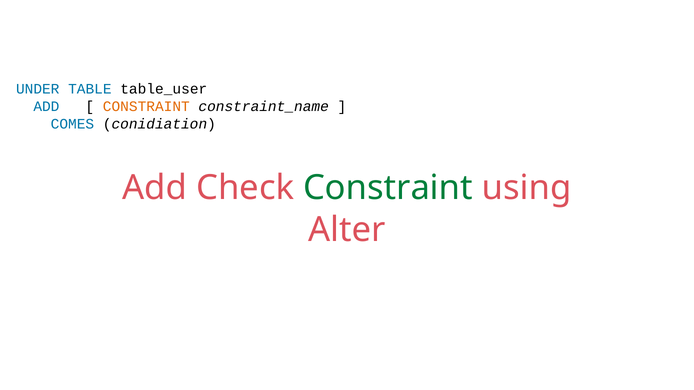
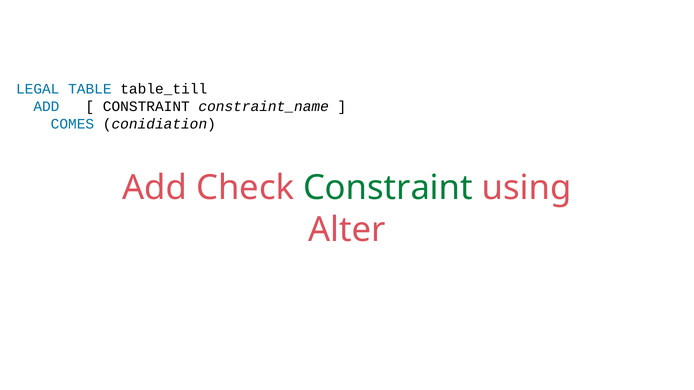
UNDER: UNDER -> LEGAL (38, 89)
table_user: table_user -> table_till (164, 89)
CONSTRAINT colour: orange -> black (146, 107)
